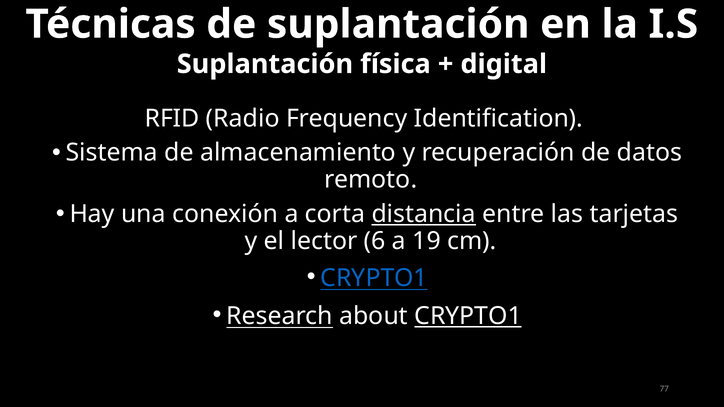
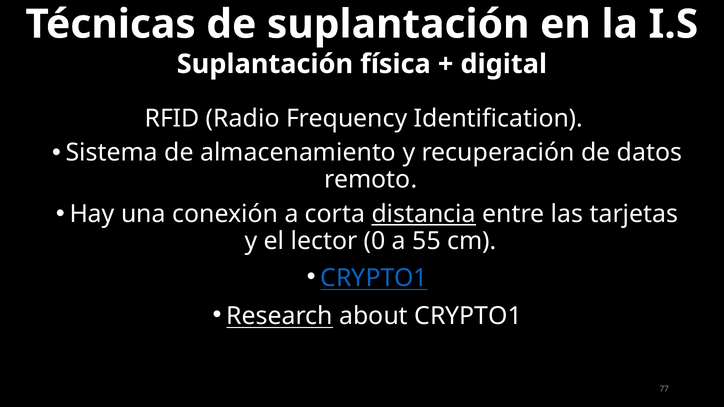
6: 6 -> 0 (375, 241)
19: 19 -> 55 (427, 241)
CRYPTO1 underline: present -> none (468, 316)
